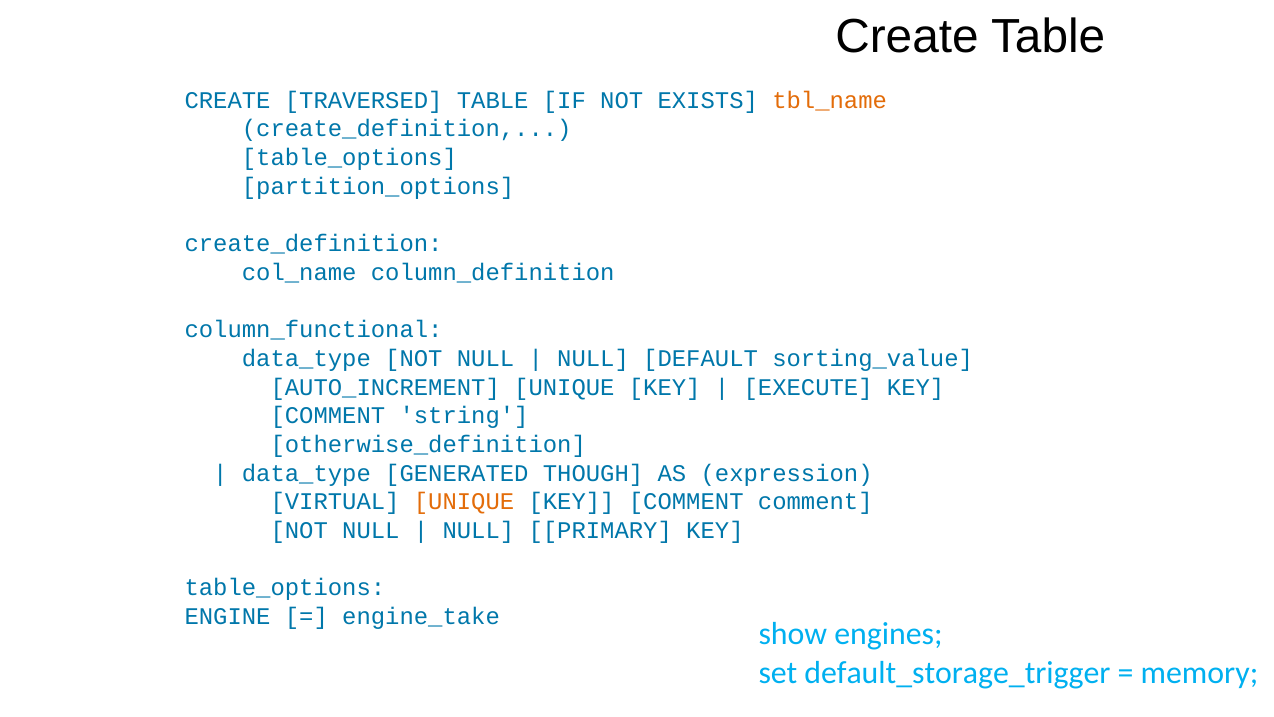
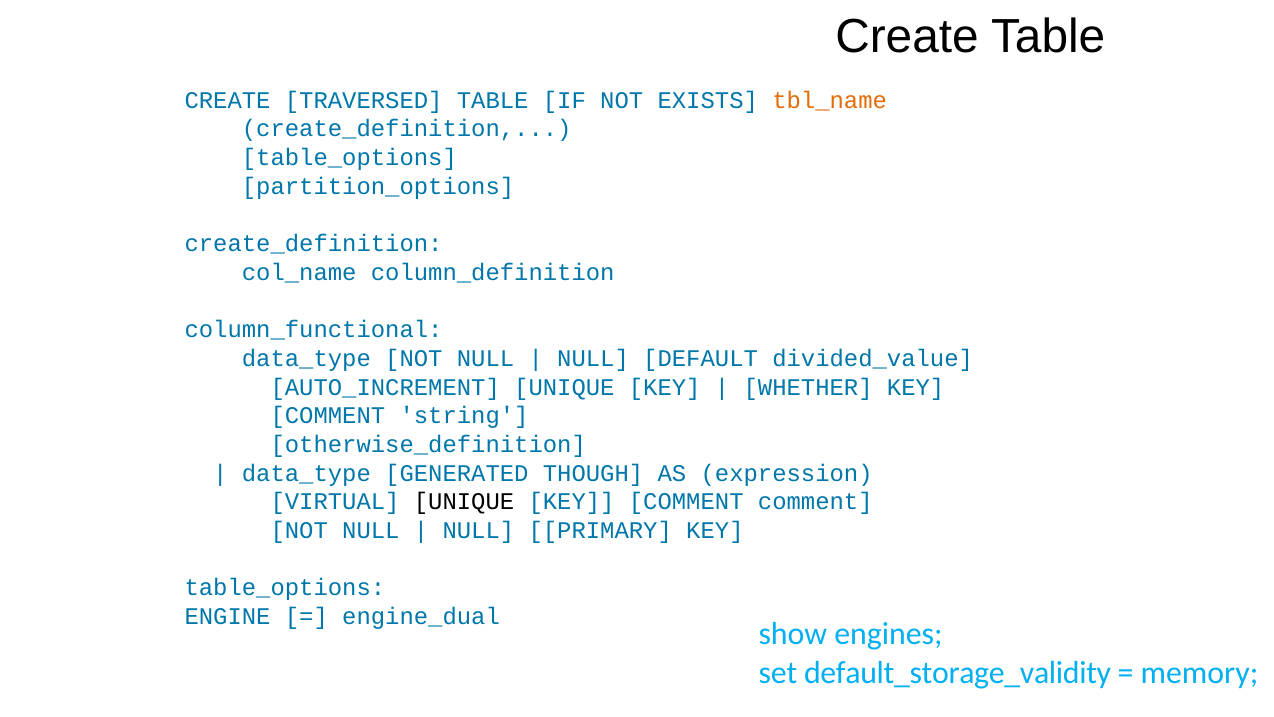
sorting_value: sorting_value -> divided_value (873, 358)
EXECUTE: EXECUTE -> WHETHER (808, 387)
UNIQUE colour: orange -> black (464, 502)
engine_take: engine_take -> engine_dual (421, 616)
default_storage_trigger: default_storage_trigger -> default_storage_validity (958, 672)
